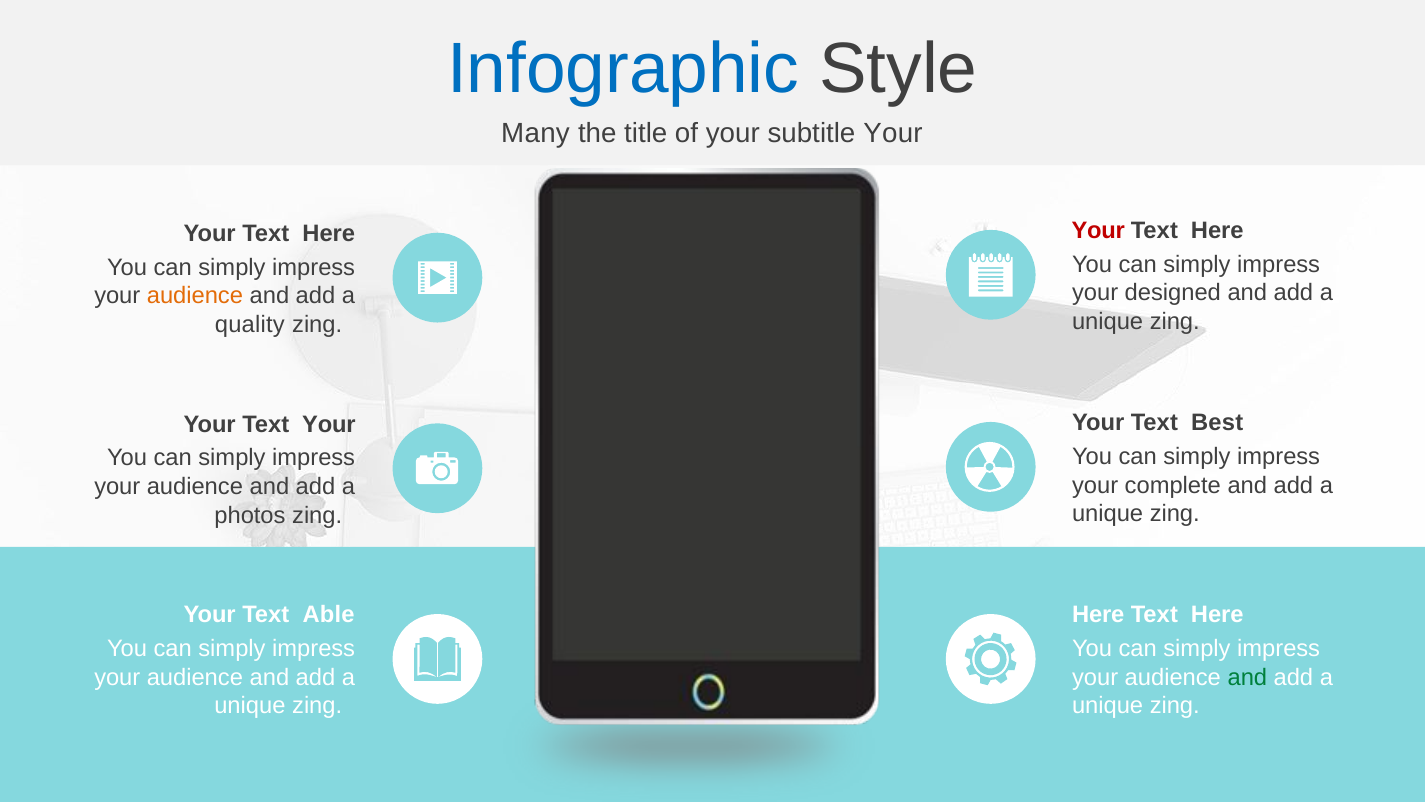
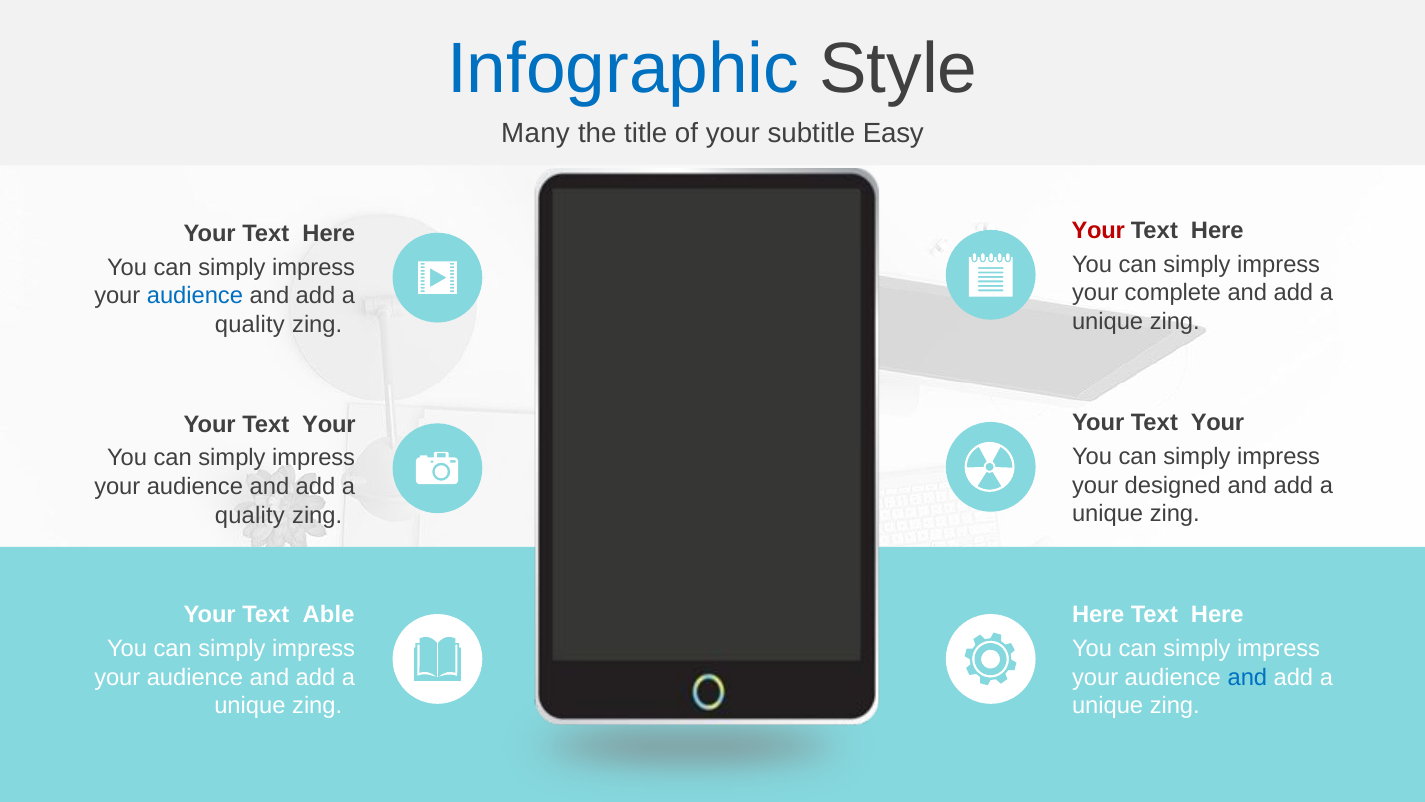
subtitle Your: Your -> Easy (893, 133)
designed: designed -> complete (1173, 293)
audience colour: orange -> blue (195, 296)
Best: Best -> Your (1217, 423)
complete: complete -> designed (1173, 485)
photos: photos -> quality (250, 515)
and colour: green -> blue (1247, 677)
